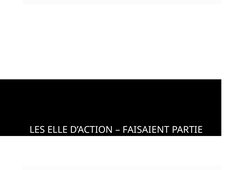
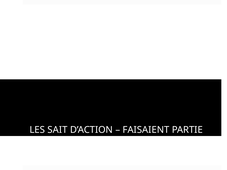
ELLE: ELLE -> SAIT (57, 130)
